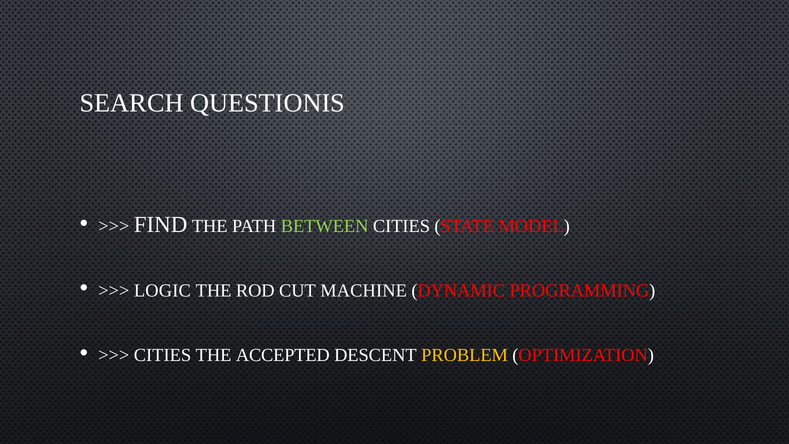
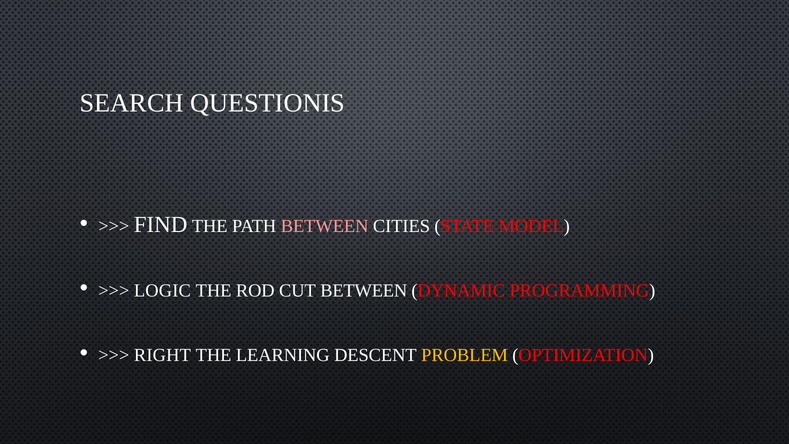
BETWEEN colour: light green -> pink (325, 226)
CUT MACHINE: MACHINE -> BETWEEN (364, 291)
CITIES: CITIES -> RIGHT (162, 355)
ACCEPTED: ACCEPTED -> LEARNING (283, 355)
